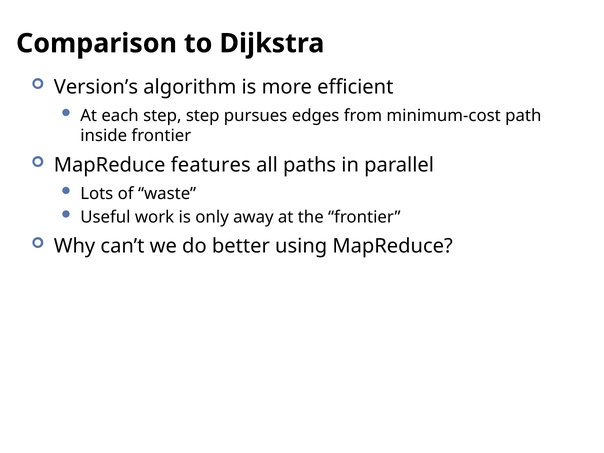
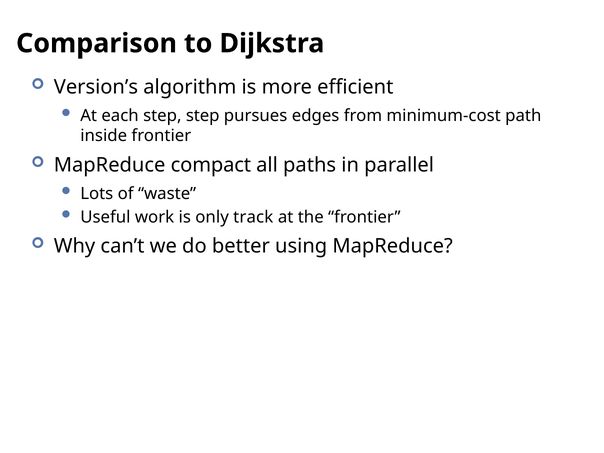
features: features -> compact (211, 165)
away: away -> track (253, 217)
